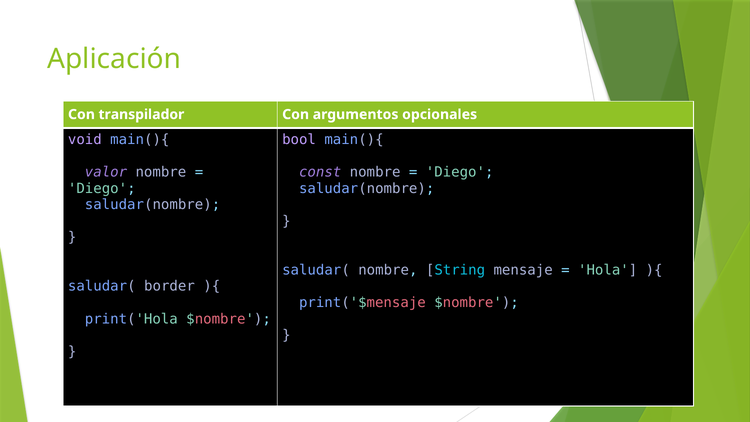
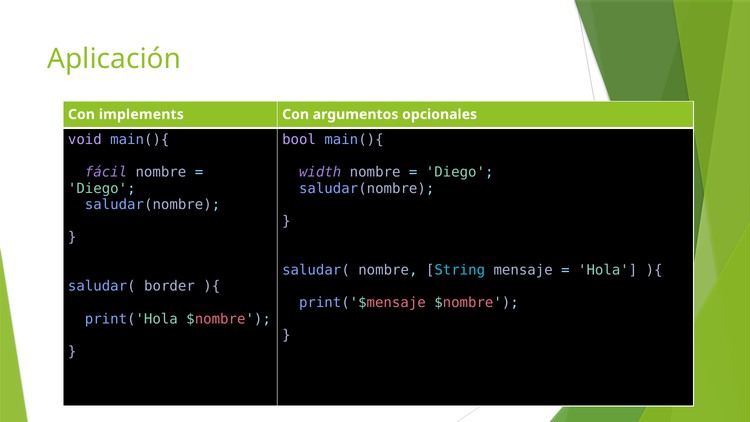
transpilador: transpilador -> implements (141, 114)
valor: valor -> fácil (106, 172)
const: const -> width (320, 172)
